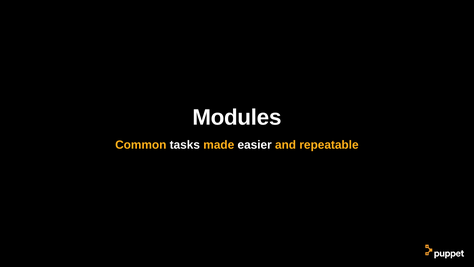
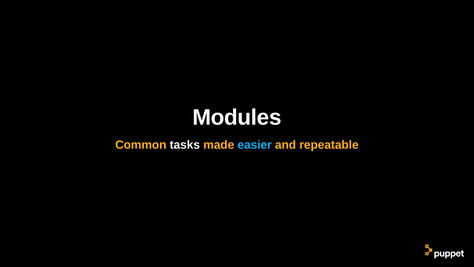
easier colour: white -> light blue (255, 145)
